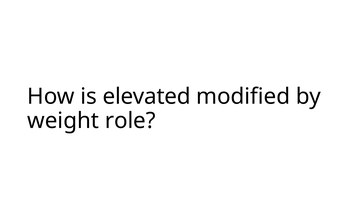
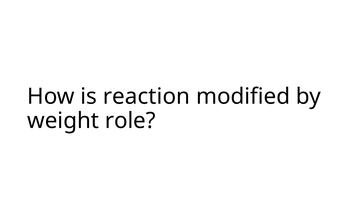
elevated: elevated -> reaction (146, 96)
